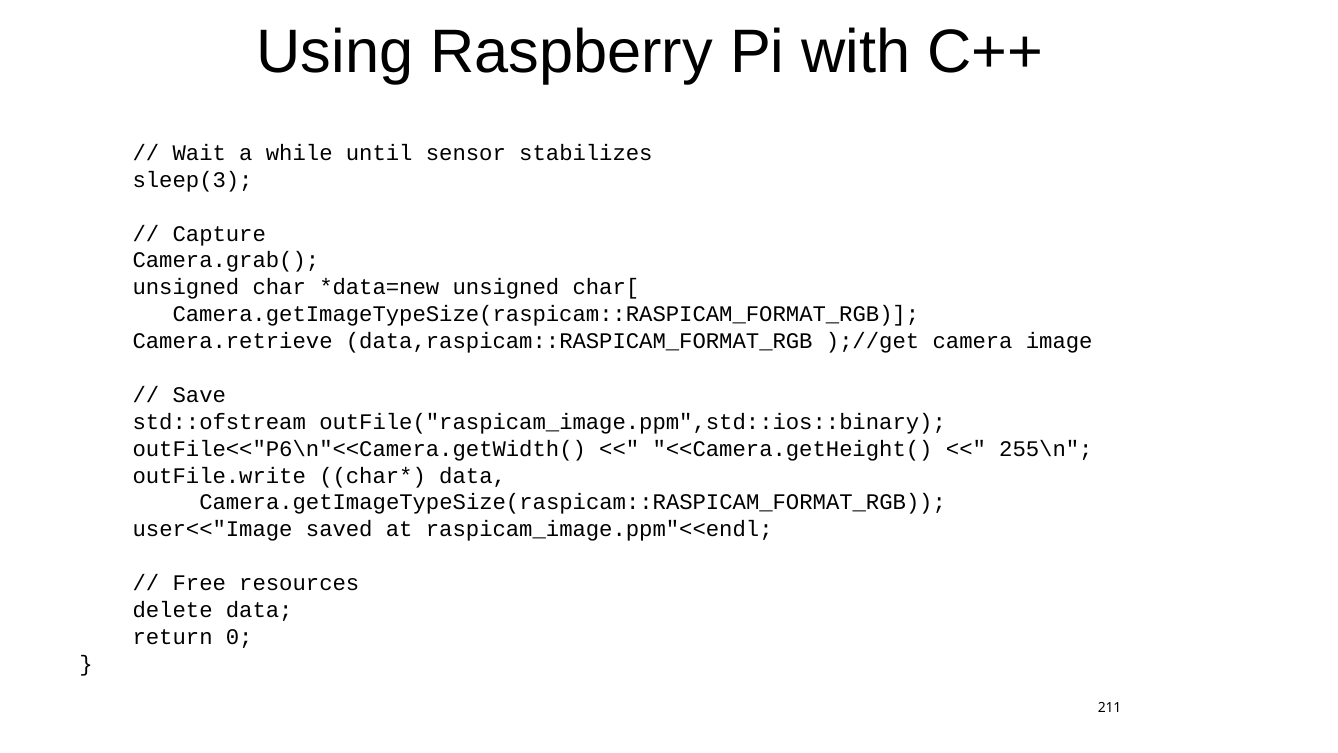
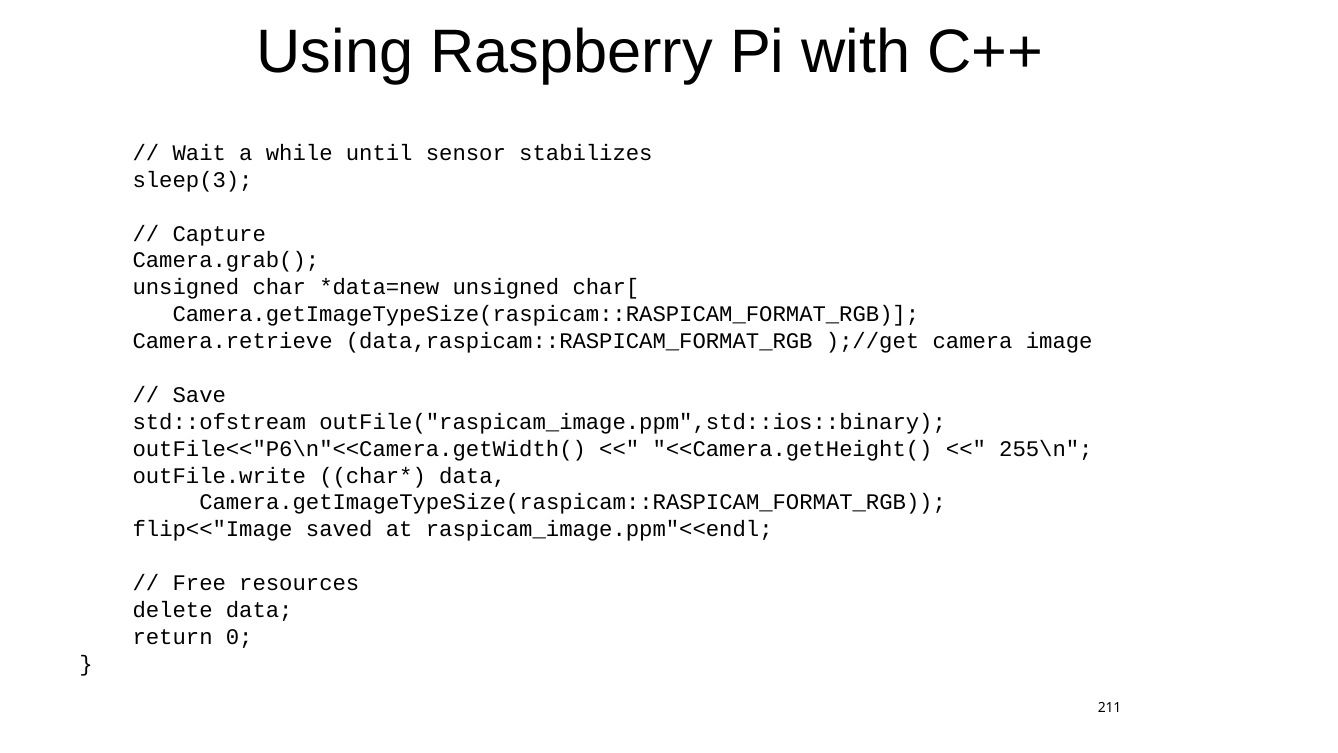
user<<"Image: user<<"Image -> flip<<"Image (213, 529)
